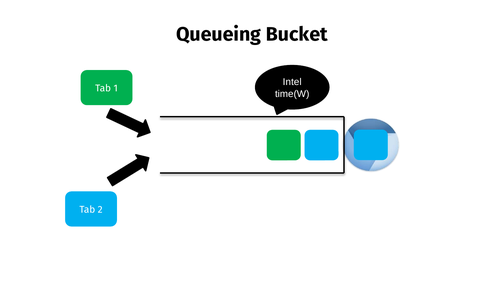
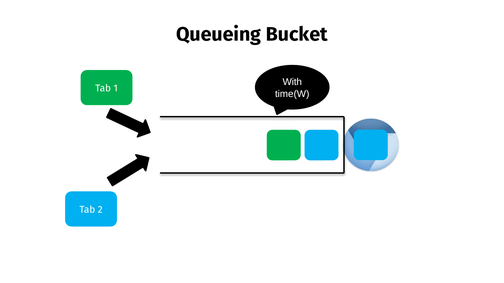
Intel: Intel -> With (292, 82)
